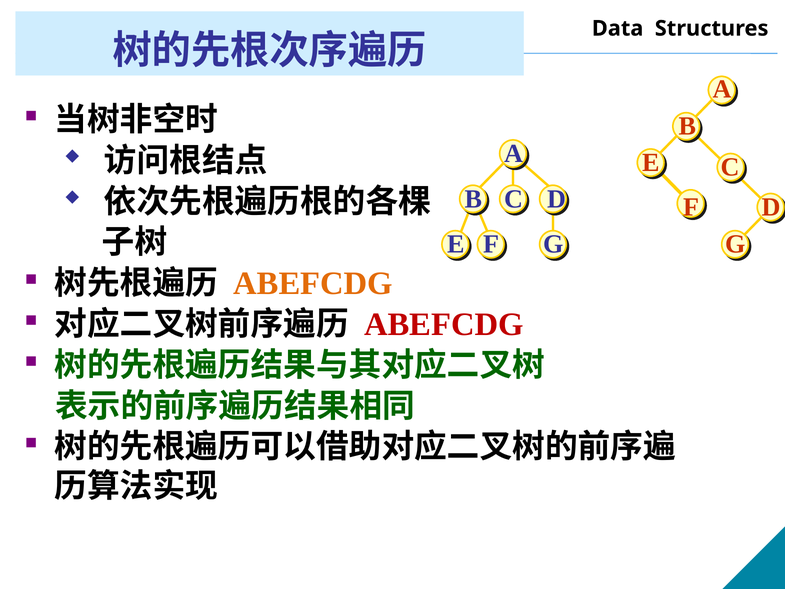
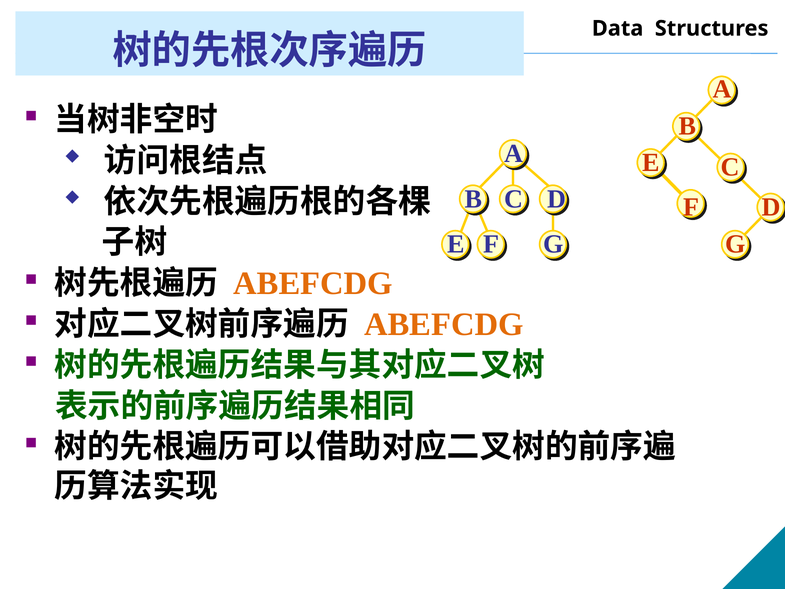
ABEFCDG colour: red -> orange (444, 324)
